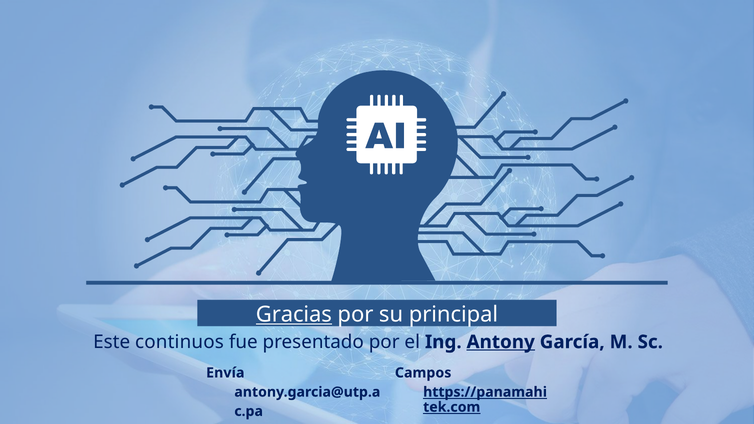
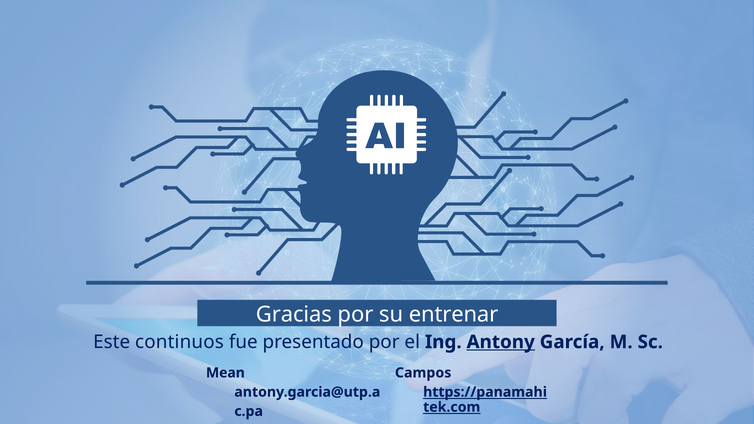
Gracias underline: present -> none (294, 315)
principal: principal -> entrenar (454, 315)
Envía: Envía -> Mean (225, 373)
